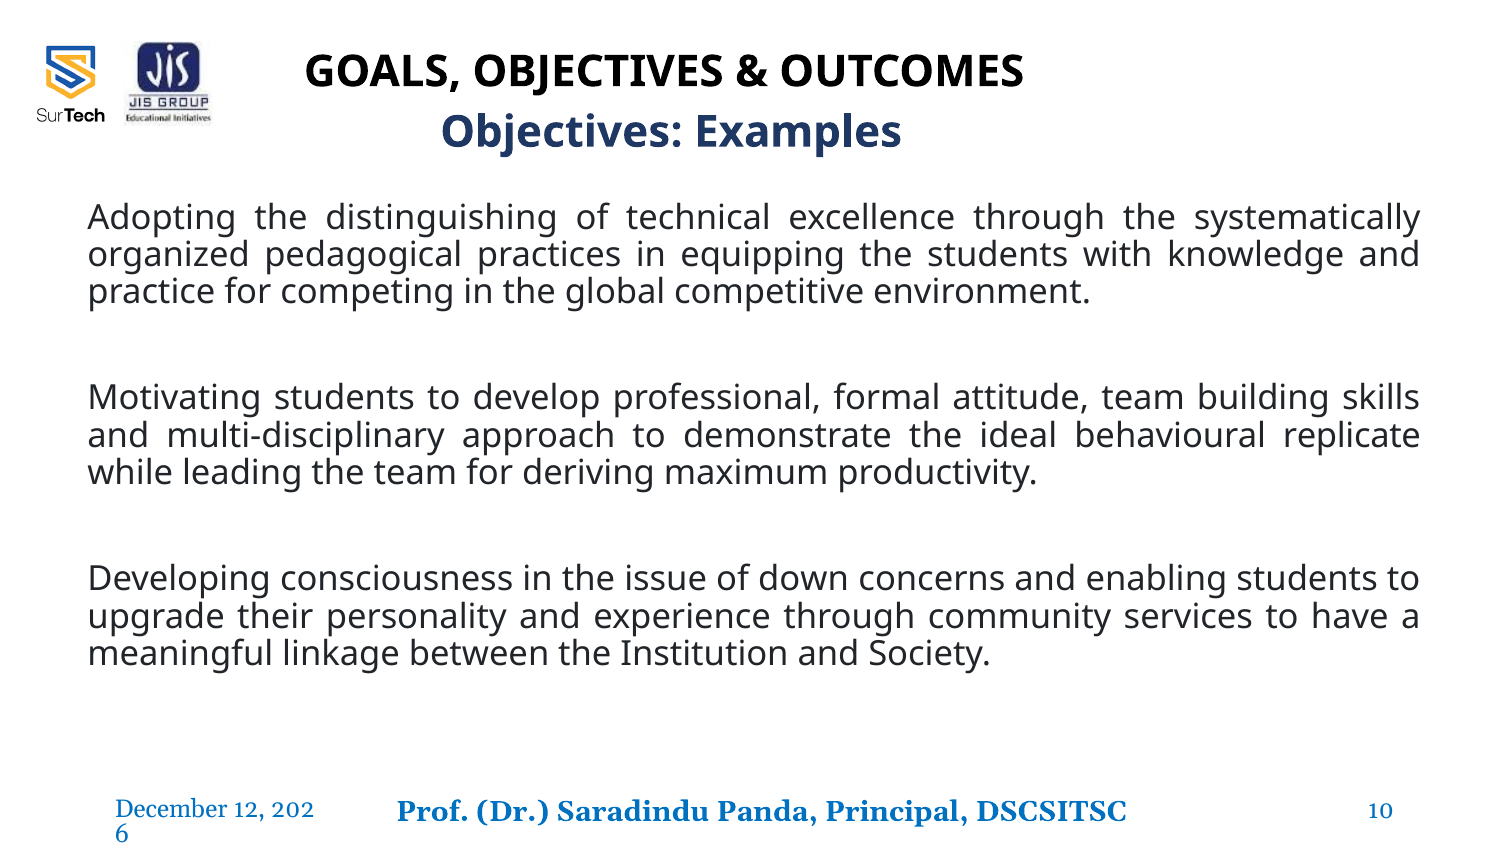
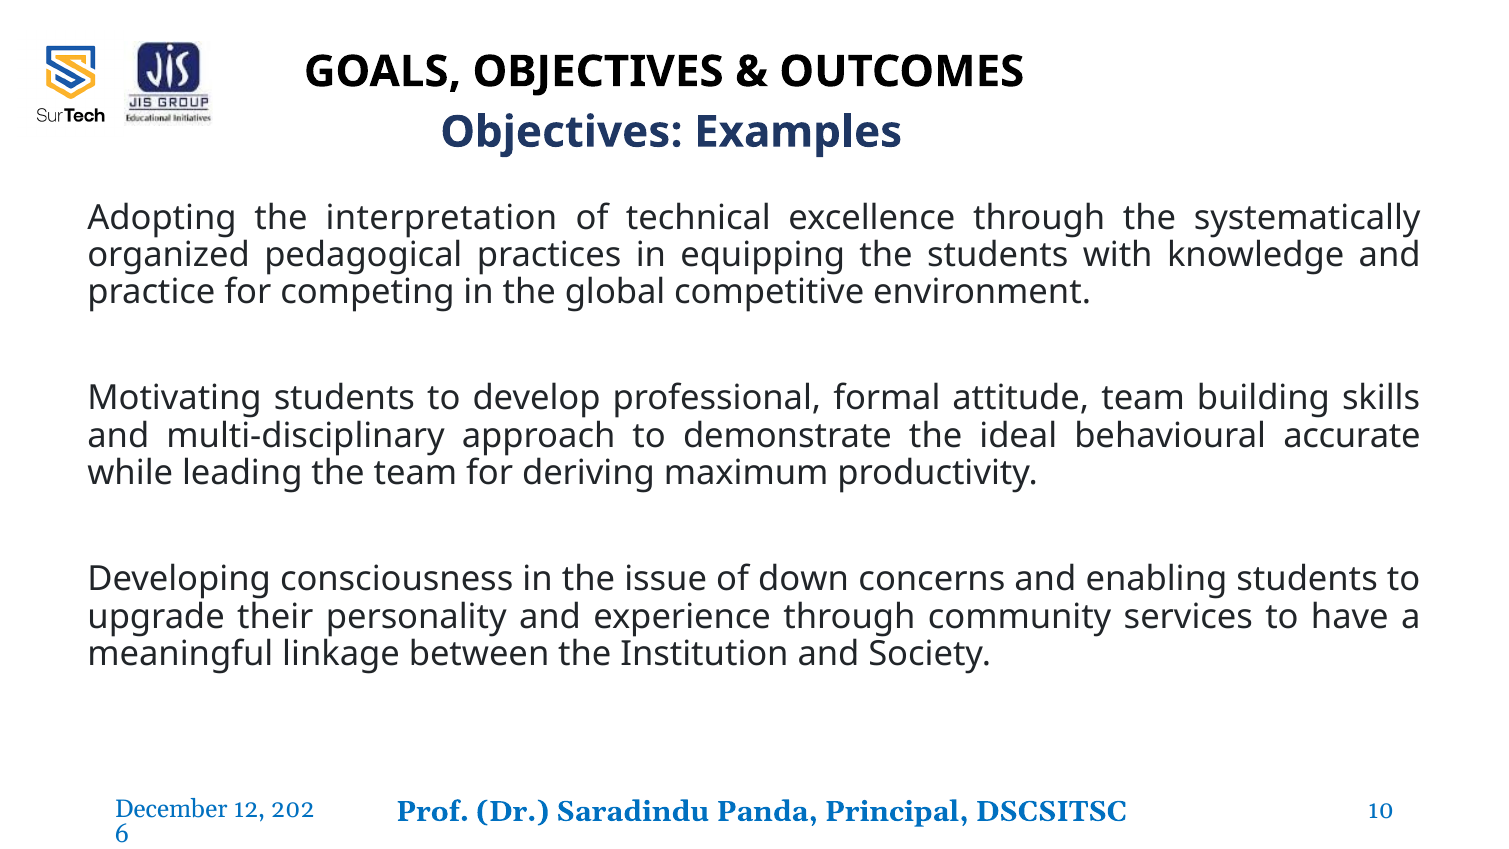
distinguishing: distinguishing -> interpretation (441, 218)
replicate: replicate -> accurate (1352, 436)
